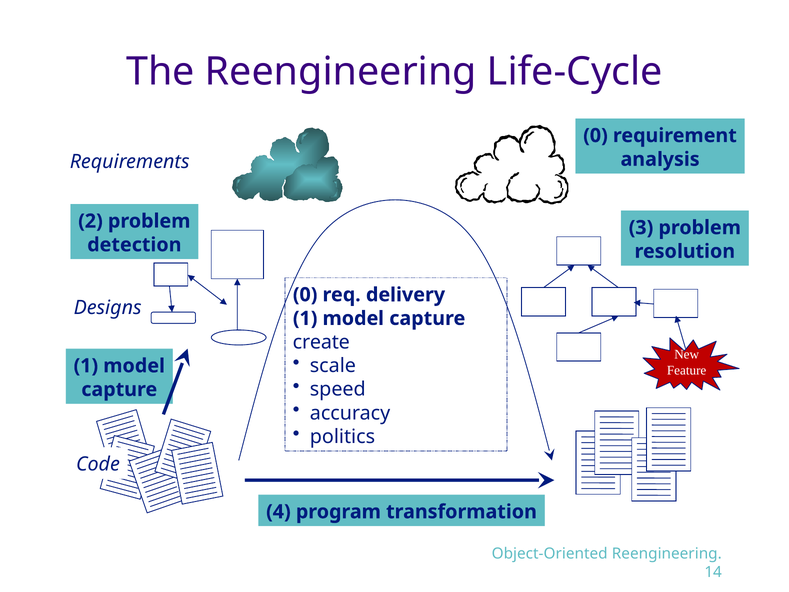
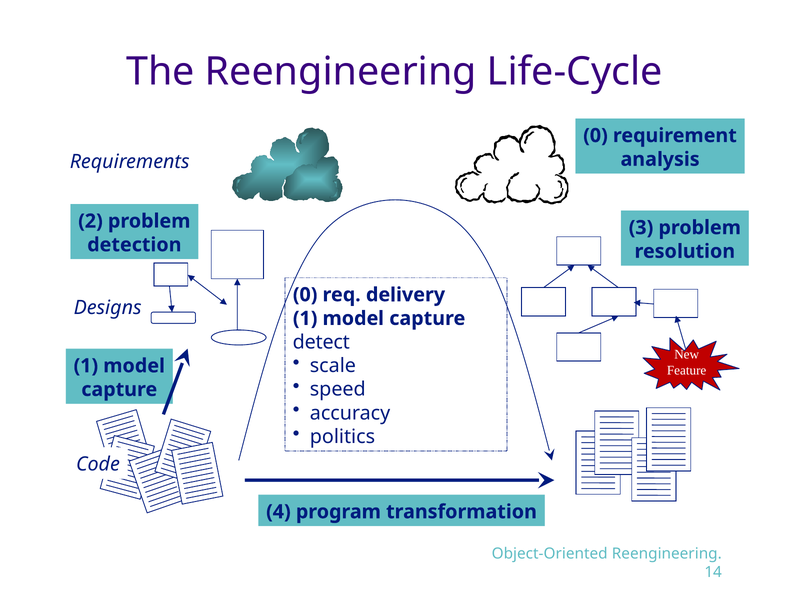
create: create -> detect (321, 342)
